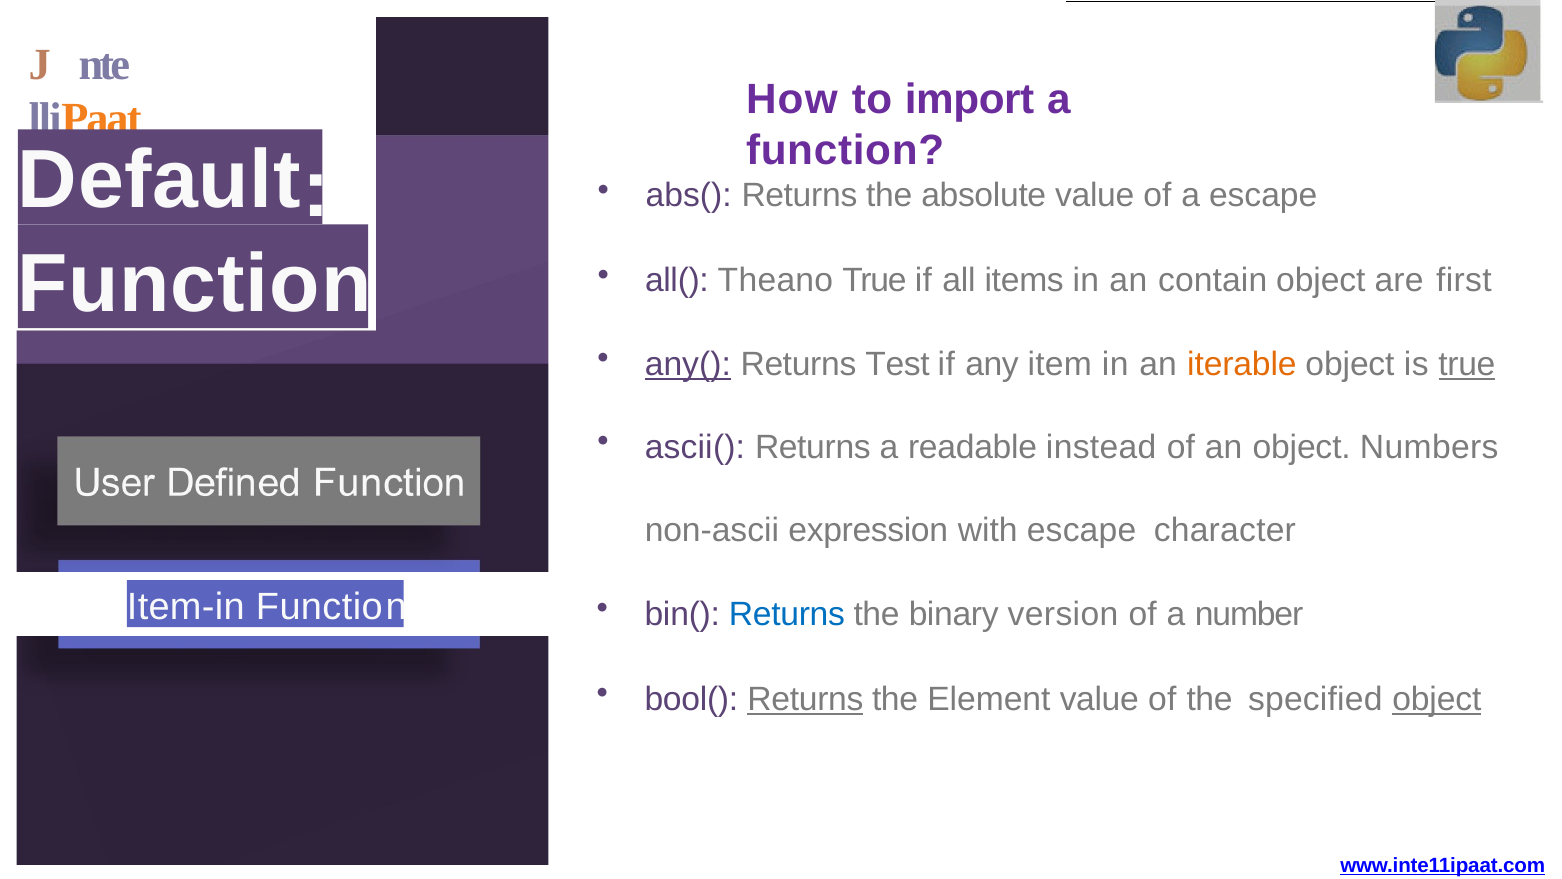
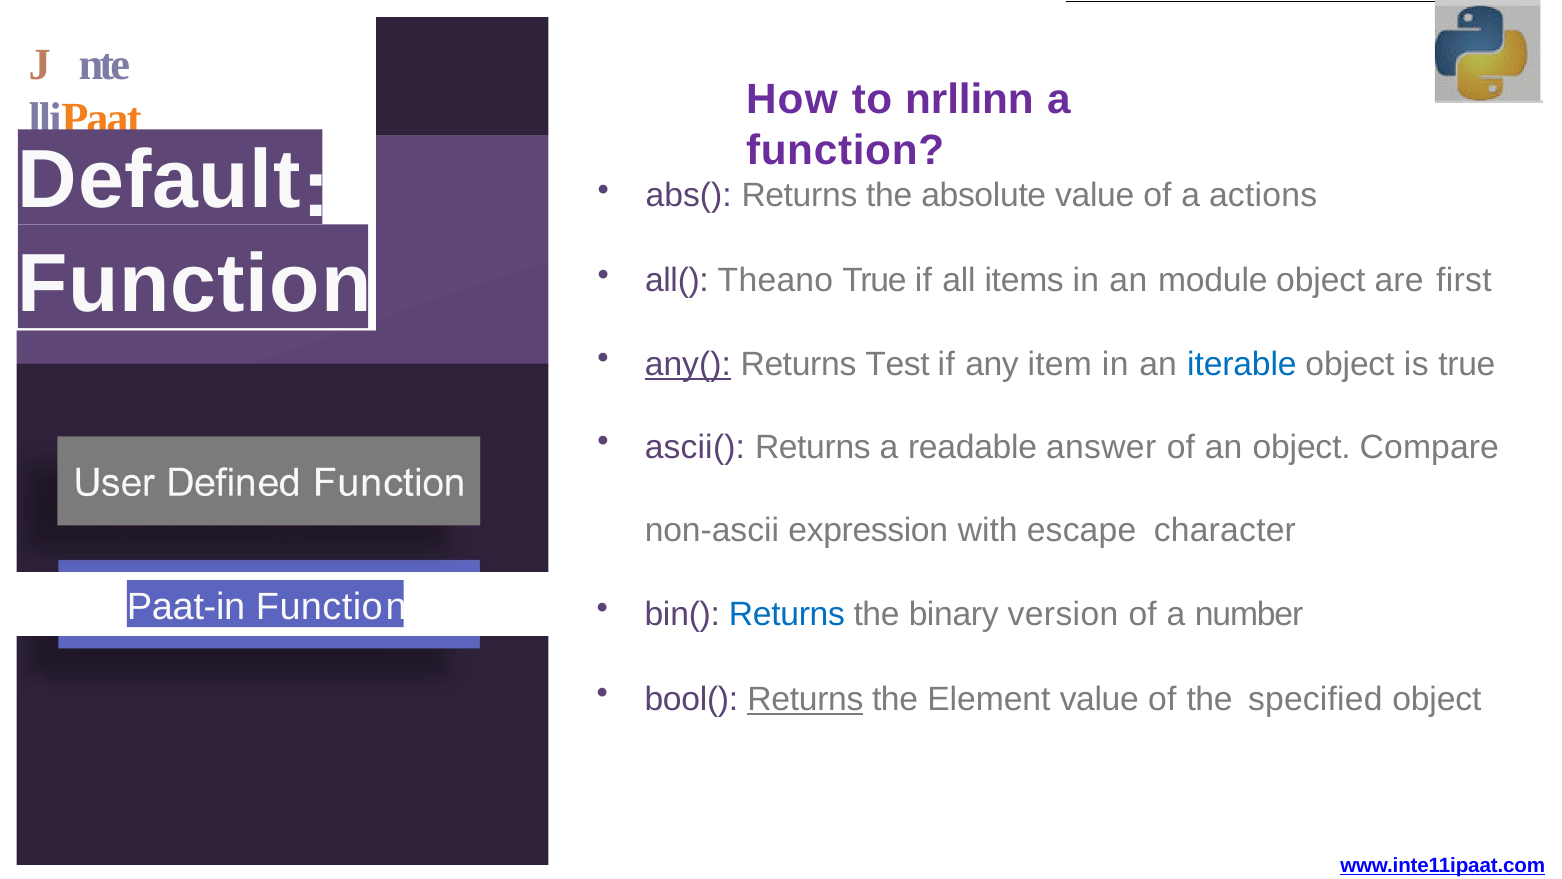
import: import -> nrllinn (969, 99)
a escape: escape -> actions (1263, 195)
contain: contain -> module (1213, 280)
iterable colour: orange -> blue (1242, 364)
true underline: present -> none (1467, 364)
instead: instead -> answer (1101, 447)
Numbers: Numbers -> Compare (1429, 447)
Item-in: Item-in -> Paat-in (186, 607)
object underline: present -> none (1437, 699)
